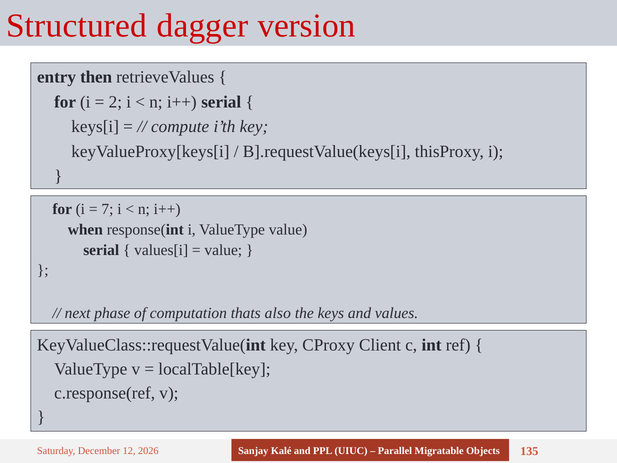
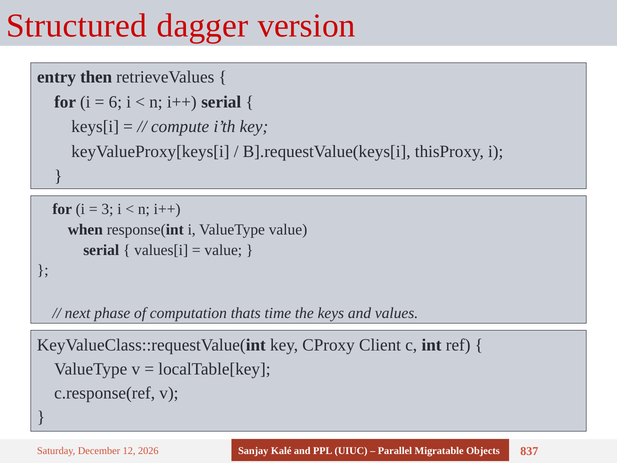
2: 2 -> 6 (115, 102)
7: 7 -> 3 (107, 209)
also: also -> time (278, 313)
135: 135 -> 837 (529, 451)
